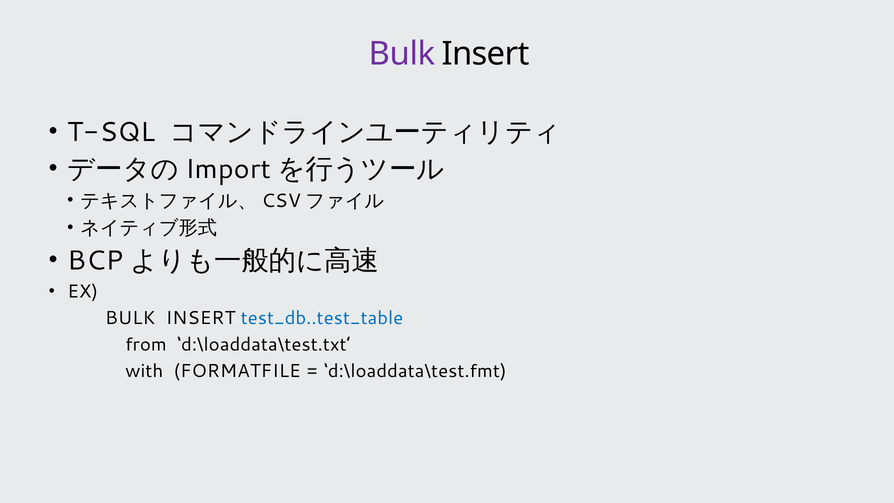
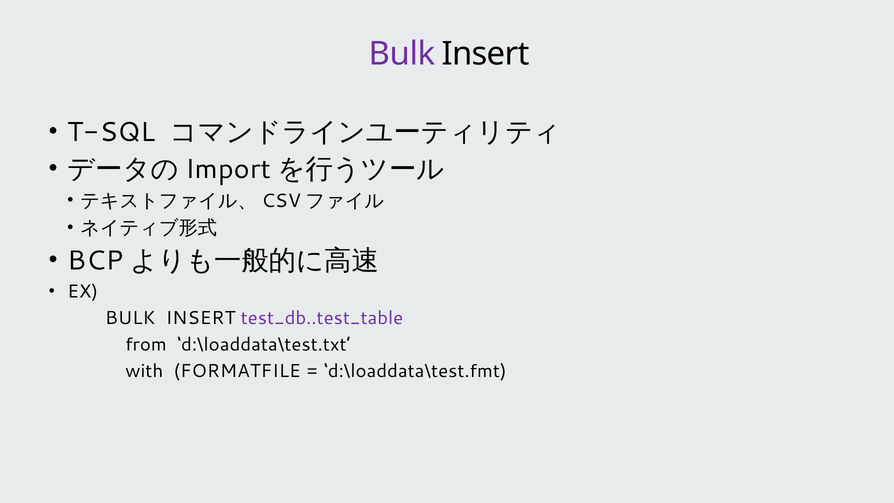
test_db..test_table colour: blue -> purple (322, 318)
